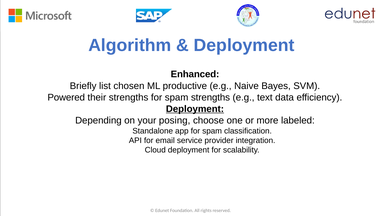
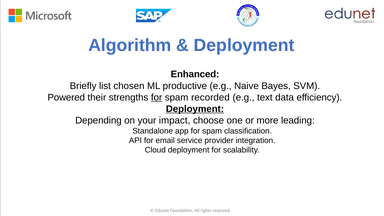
for underline: none -> present (157, 97)
spam strengths: strengths -> recorded (210, 97)
posing: posing -> impact (175, 120)
labeled: labeled -> leading (298, 120)
